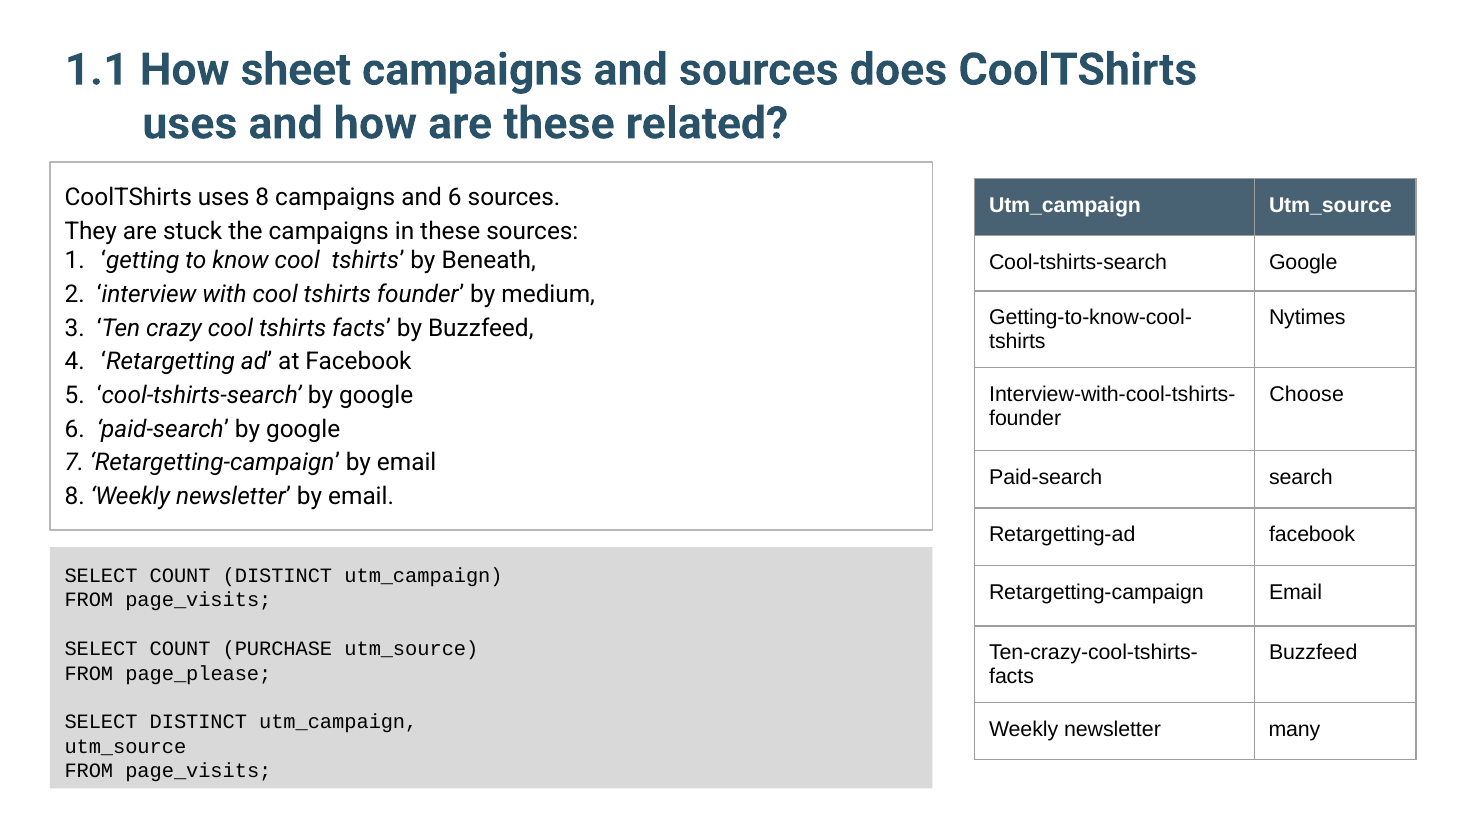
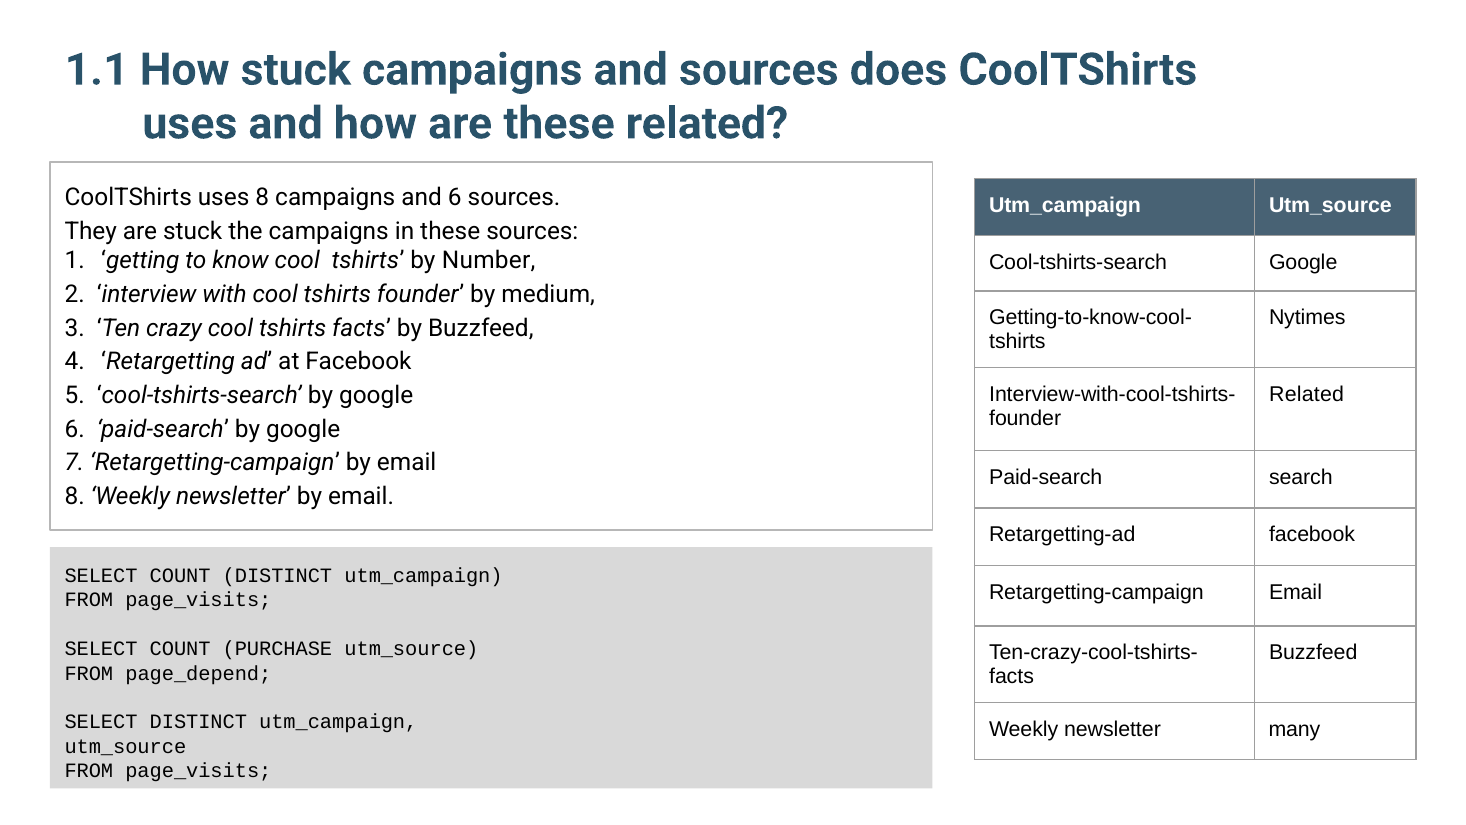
How sheet: sheet -> stuck (296, 70)
Beneath: Beneath -> Number (489, 260)
Choose: Choose -> Related (1307, 394)
page_please: page_please -> page_depend (198, 673)
